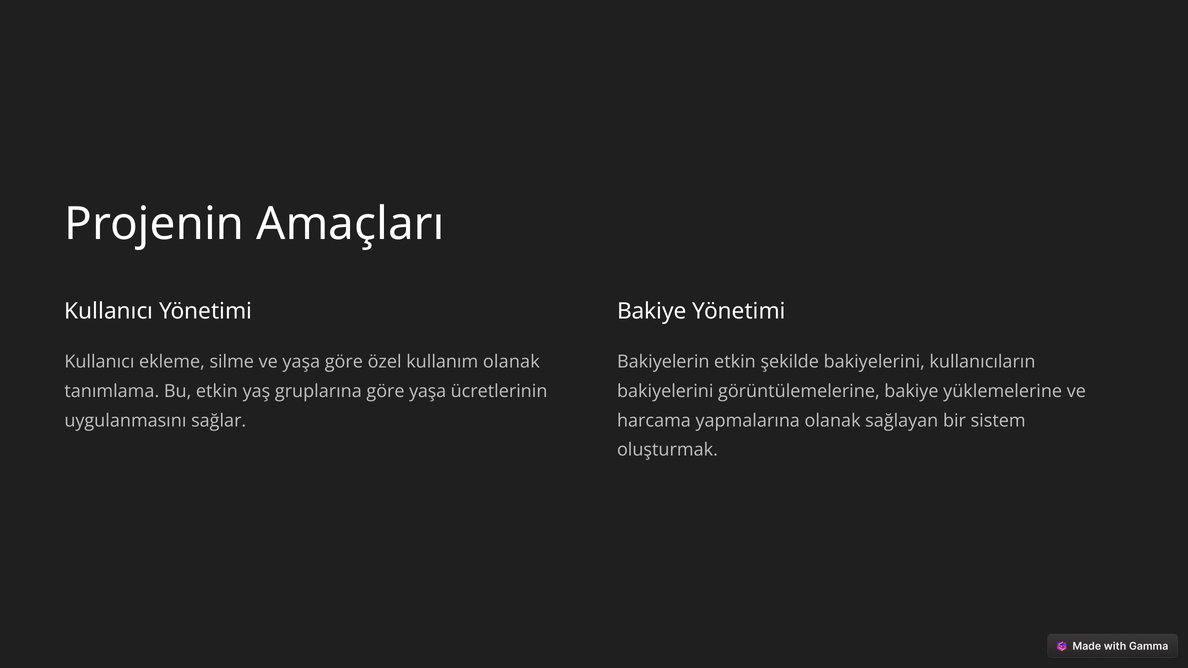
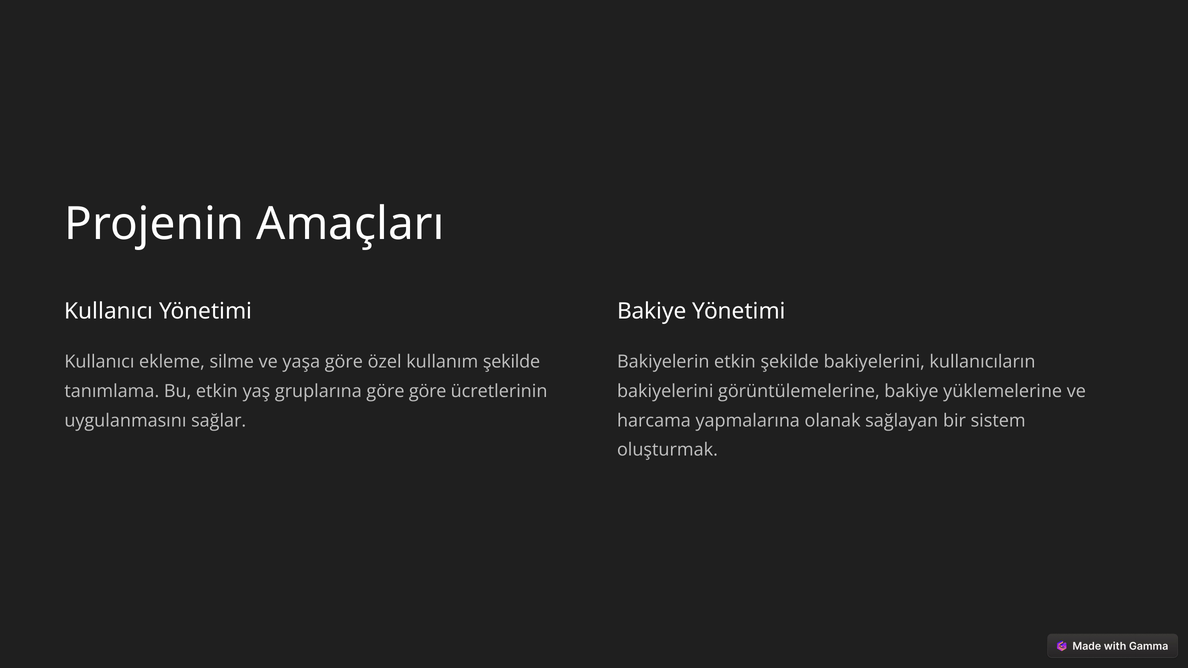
kullanım olanak: olanak -> şekilde (512, 362)
göre yaşa: yaşa -> göre (428, 391)
